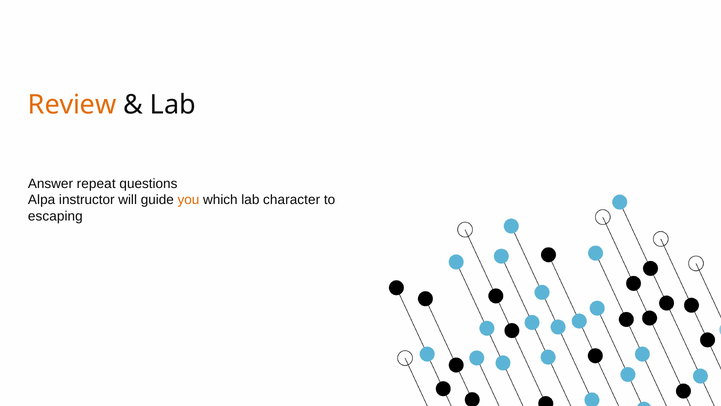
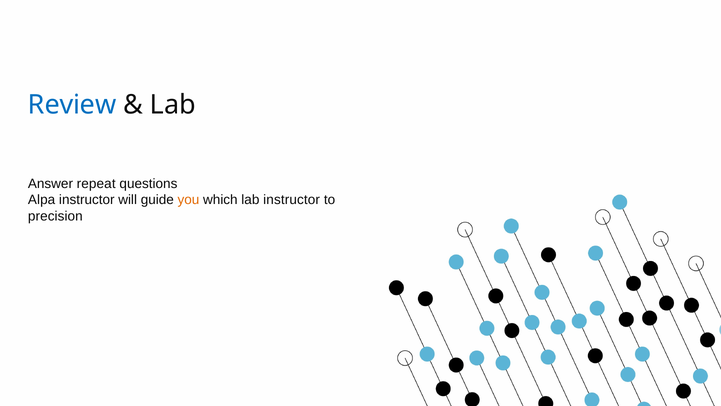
Review colour: orange -> blue (72, 105)
lab character: character -> instructor (292, 200)
escaping: escaping -> precision (55, 216)
